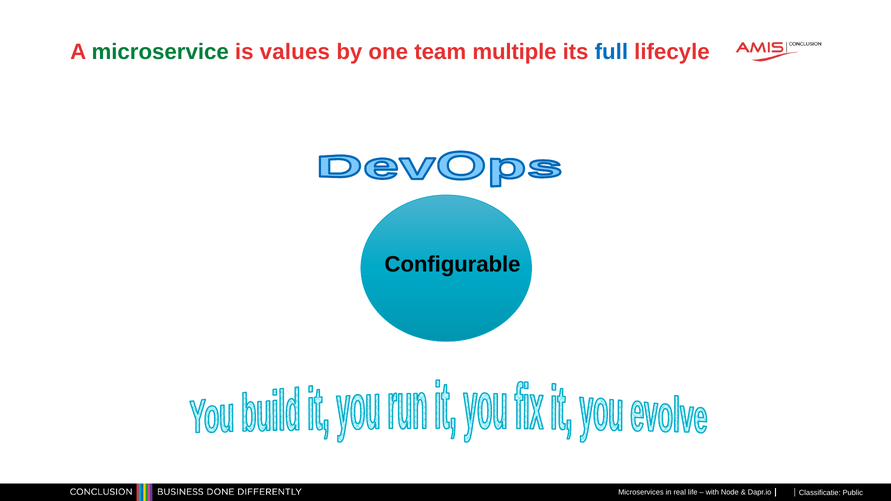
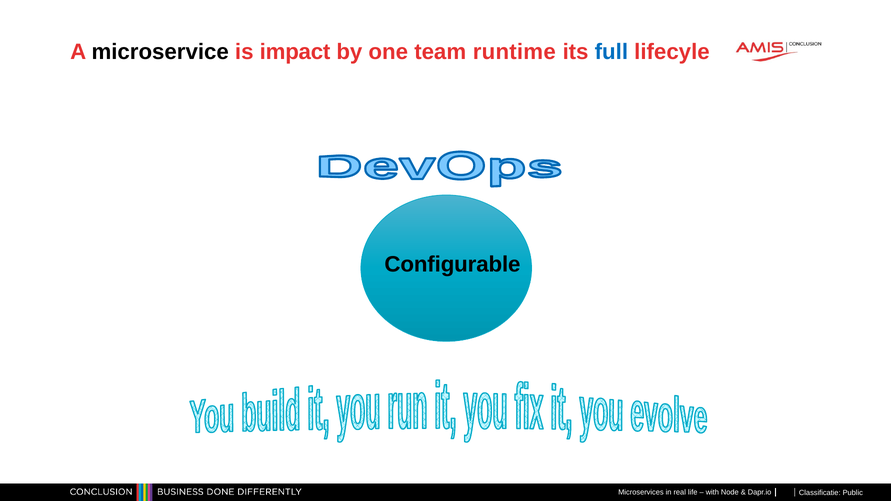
microservice colour: green -> black (160, 52)
values: values -> impact (295, 52)
multiple: multiple -> runtime (514, 52)
